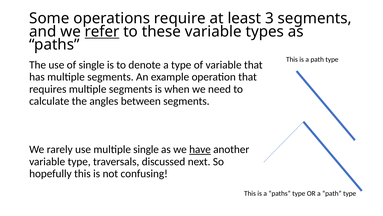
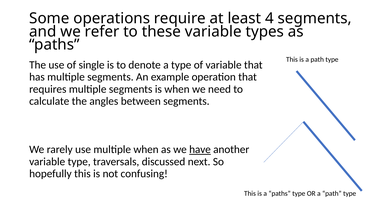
3: 3 -> 4 (269, 18)
refer underline: present -> none (102, 31)
multiple single: single -> when (146, 149)
